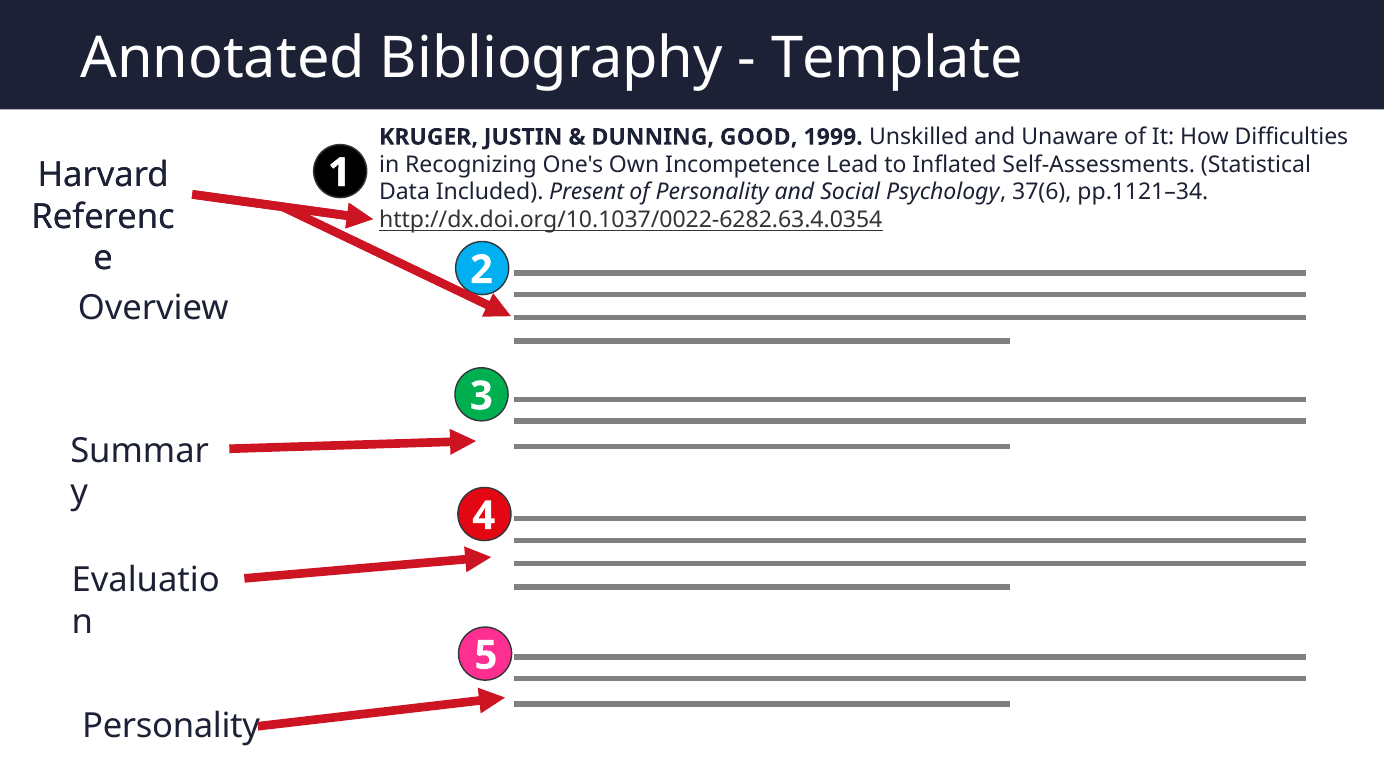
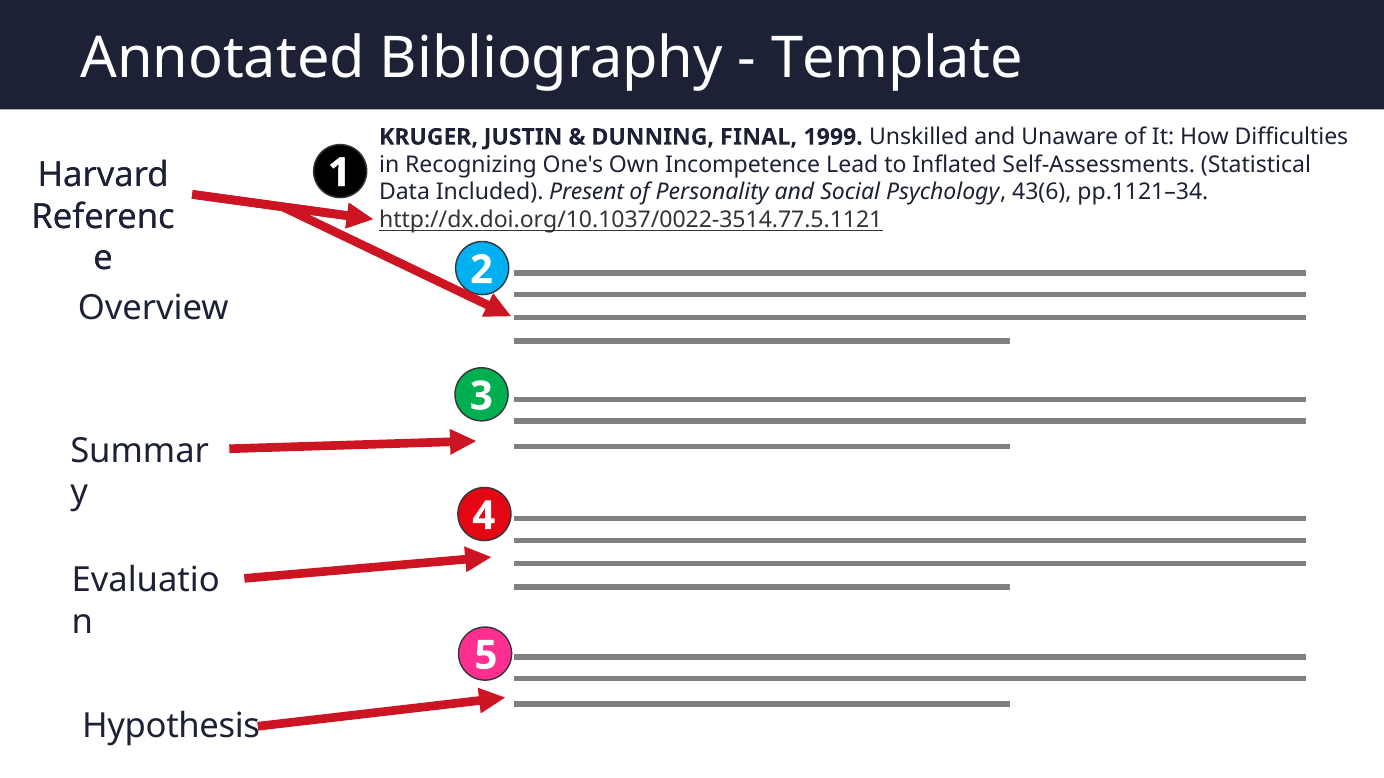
GOOD: GOOD -> FINAL (759, 137)
37(6: 37(6 -> 43(6 (1042, 192)
http://dx.doi.org/10.1037/0022-6282.63.4.0354: http://dx.doi.org/10.1037/0022-6282.63.4.0354 -> http://dx.doi.org/10.1037/0022-3514.77.5.1121 (631, 220)
Personality: Personality -> Hypothesis (171, 726)
